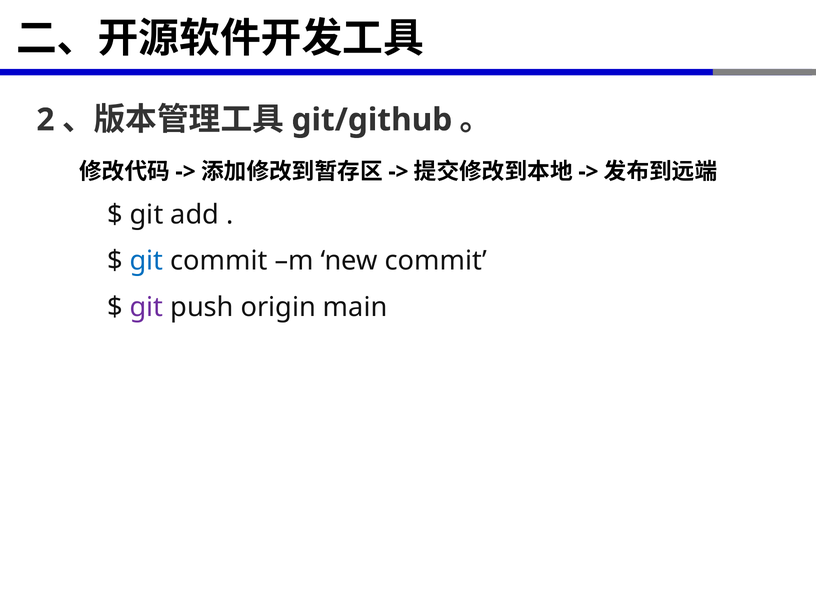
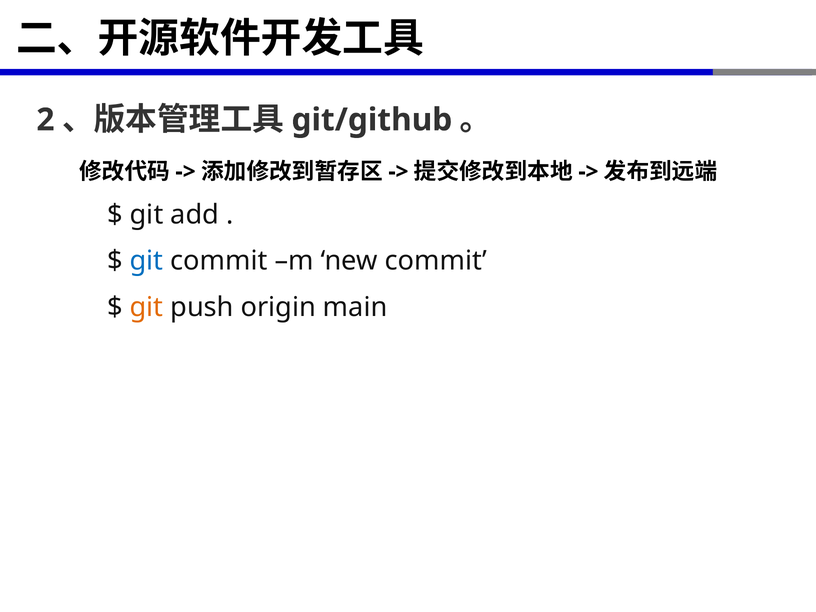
git colour: purple -> orange (147, 307)
